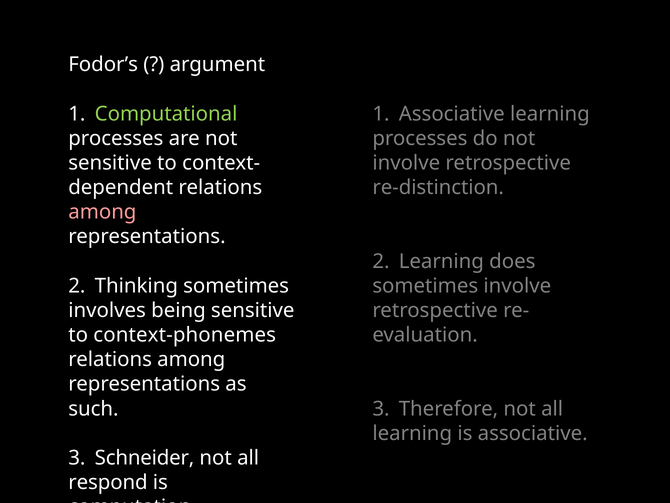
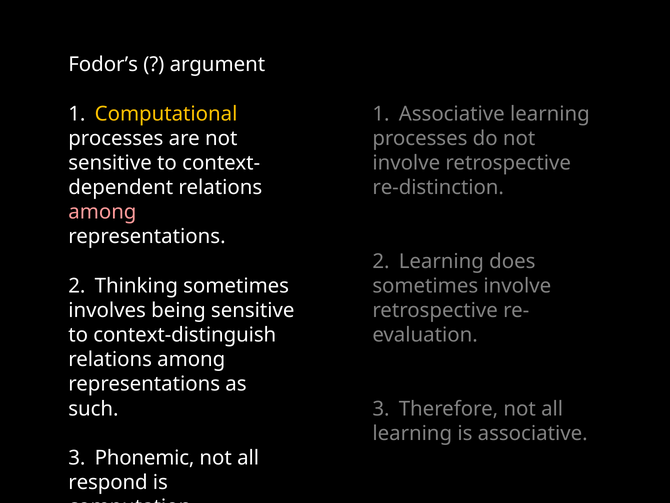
Computational colour: light green -> yellow (166, 114)
context-phonemes: context-phonemes -> context-distinguish (185, 335)
Schneider: Schneider -> Phonemic (145, 458)
